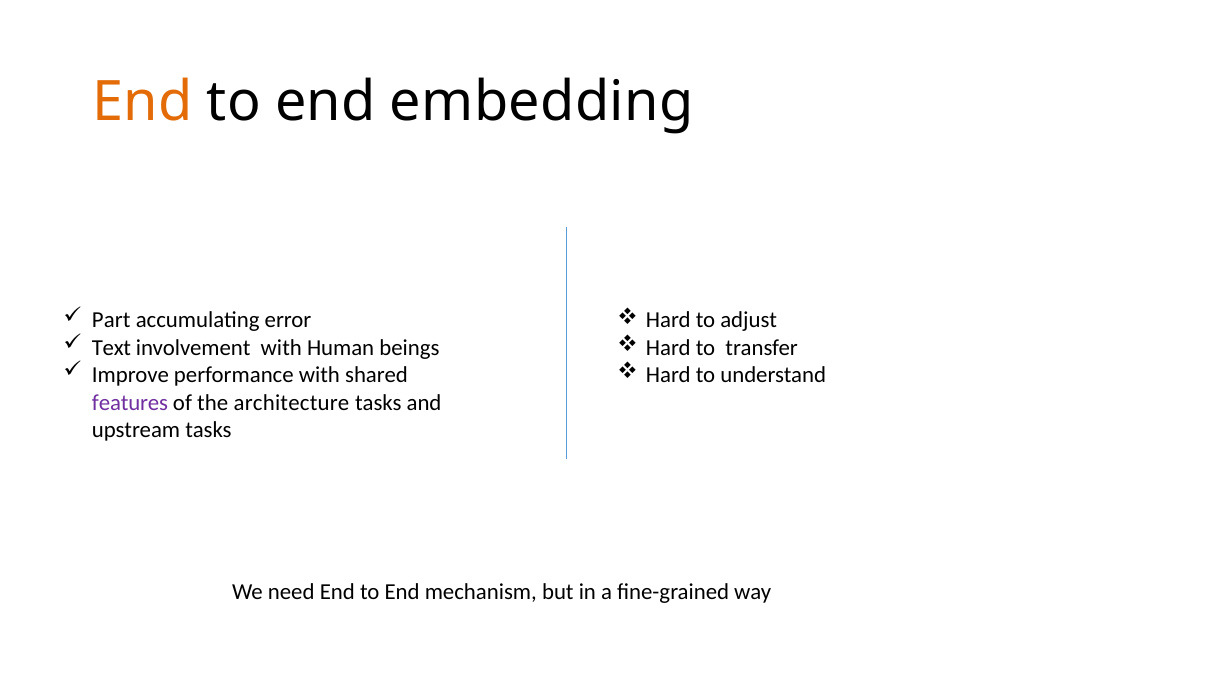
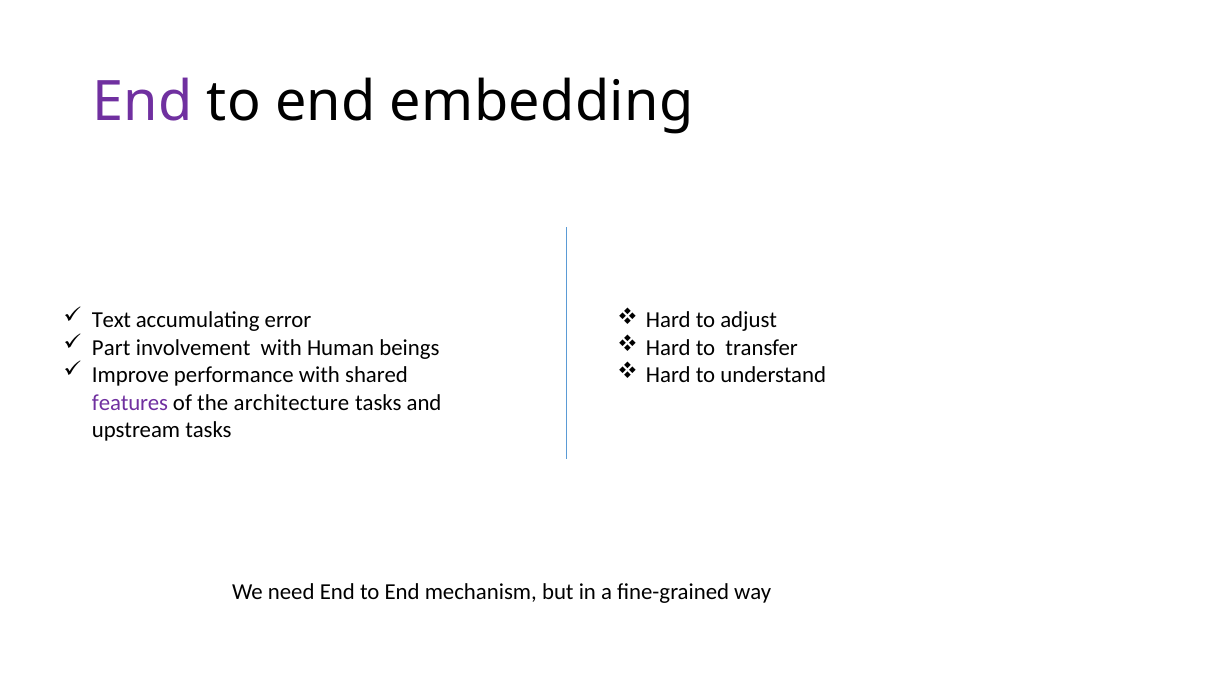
End colour: orange -> purple (143, 102)
Part: Part -> Text (111, 320)
Text: Text -> Part (111, 348)
